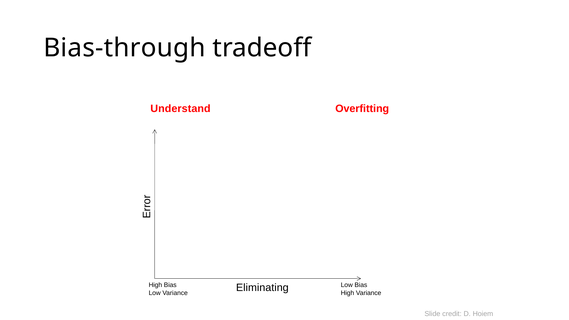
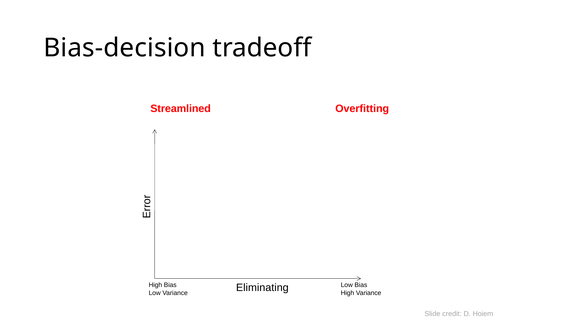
Bias-through: Bias-through -> Bias-decision (125, 48)
Understand: Understand -> Streamlined (181, 109)
